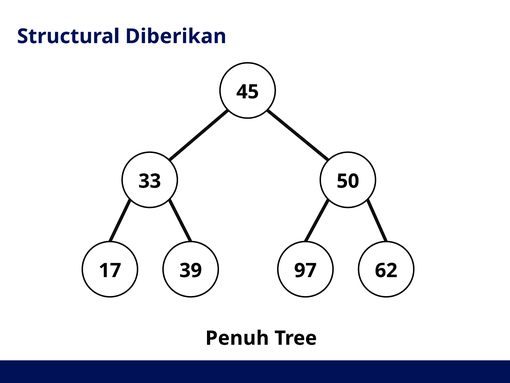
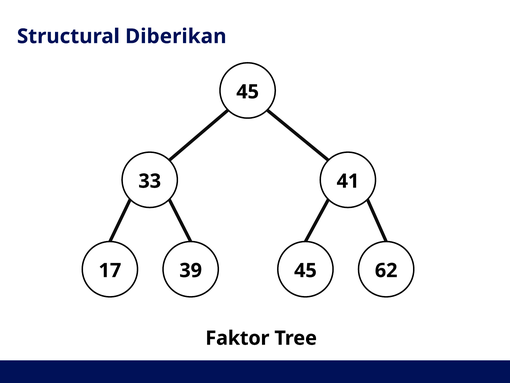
50: 50 -> 41 (348, 181)
39 97: 97 -> 45 (305, 270)
Penuh: Penuh -> Faktor (237, 338)
